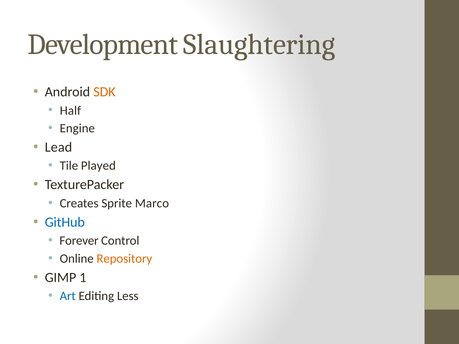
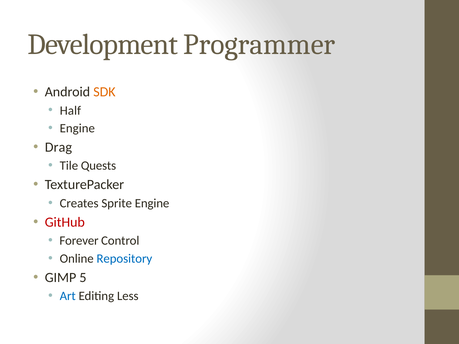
Slaughtering: Slaughtering -> Programmer (259, 45)
Lead: Lead -> Drag (58, 147)
Played: Played -> Quests (98, 166)
Sprite Marco: Marco -> Engine (152, 203)
GitHub colour: blue -> red (65, 222)
Repository colour: orange -> blue (124, 259)
1: 1 -> 5 (83, 278)
